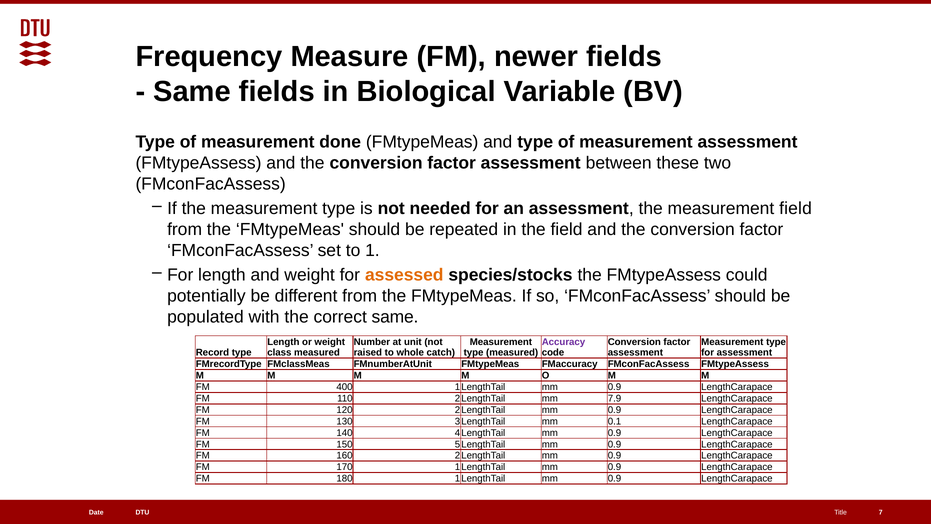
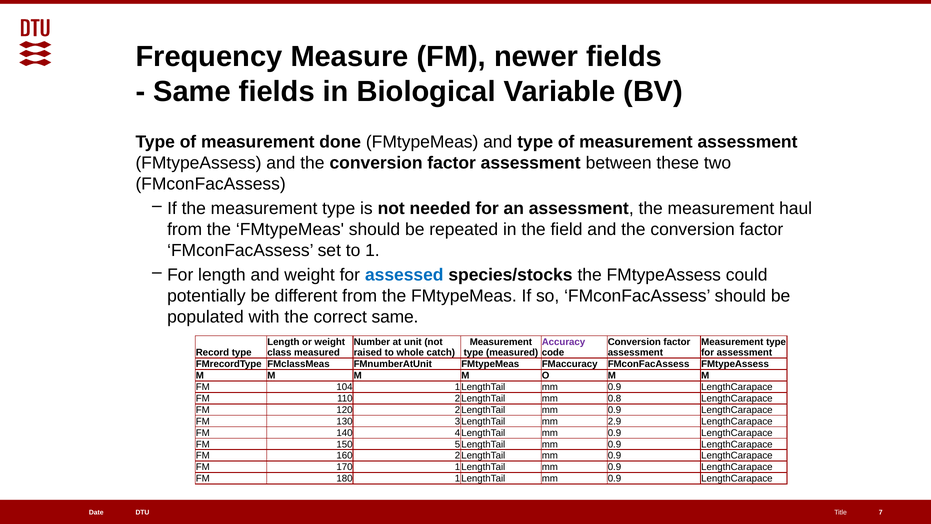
measurement field: field -> haul (796, 208)
assessed colour: orange -> blue (404, 275)
400: 400 -> 104 (345, 387)
7.9: 7.9 -> 0.8 (614, 398)
0.1: 0.1 -> 2.9 (614, 421)
